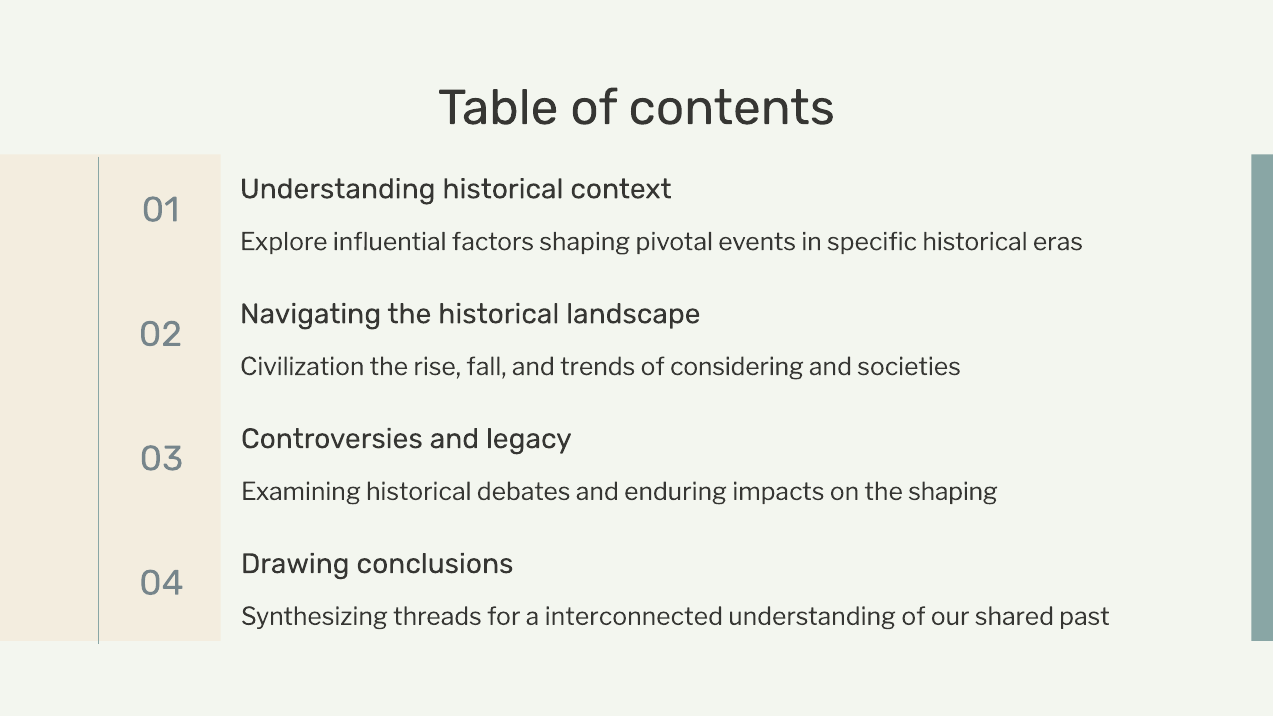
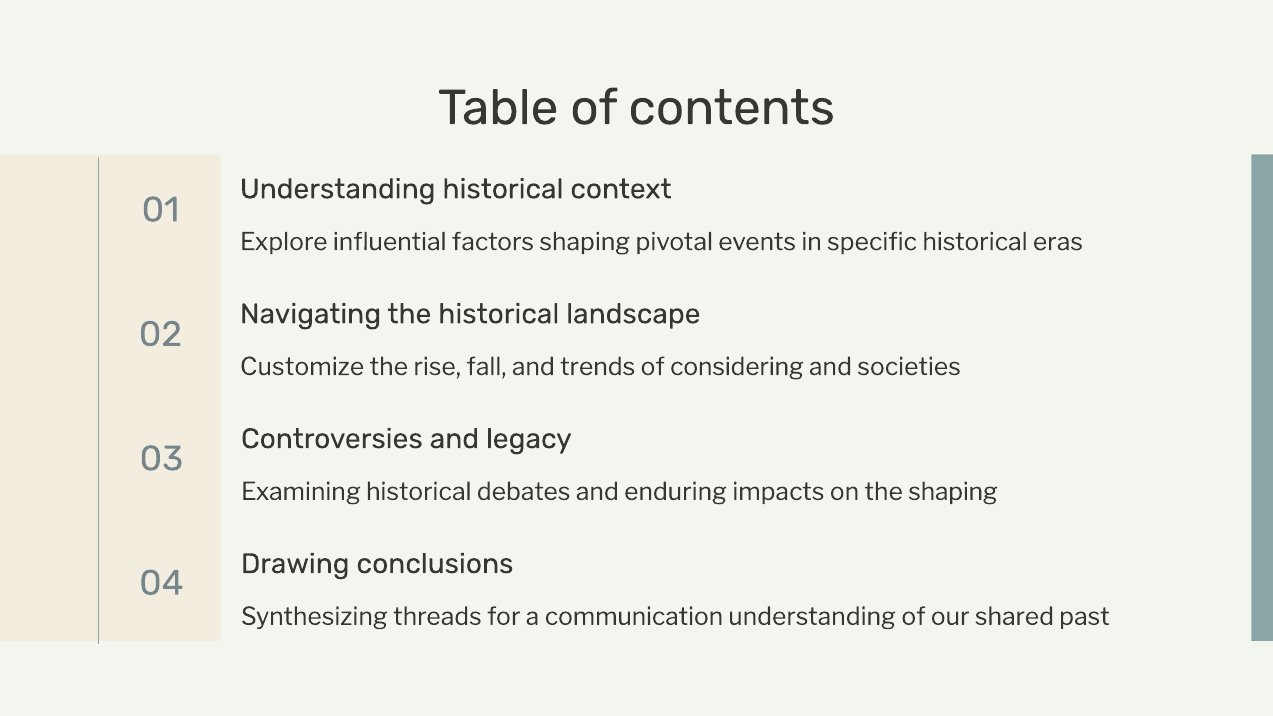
Civilization: Civilization -> Customize (302, 367)
interconnected: interconnected -> communication (634, 617)
